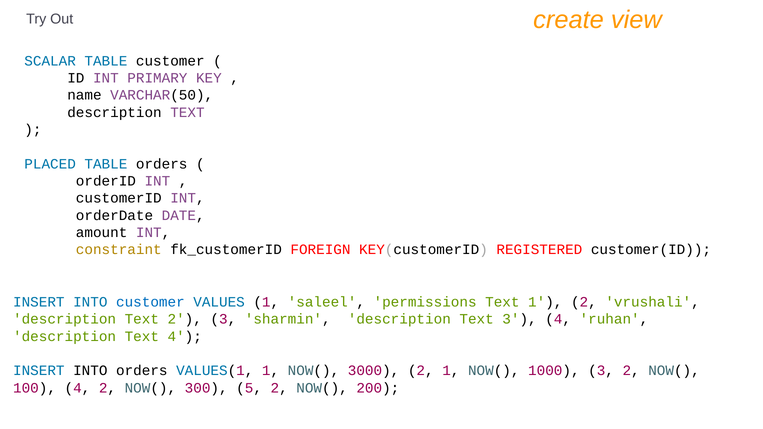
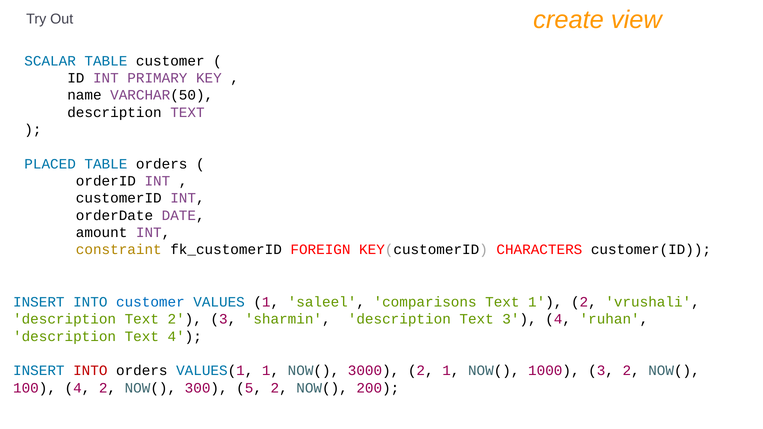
REGISTERED: REGISTERED -> CHARACTERS (539, 250)
permissions: permissions -> comparisons (425, 302)
INTO colour: black -> red (90, 371)
